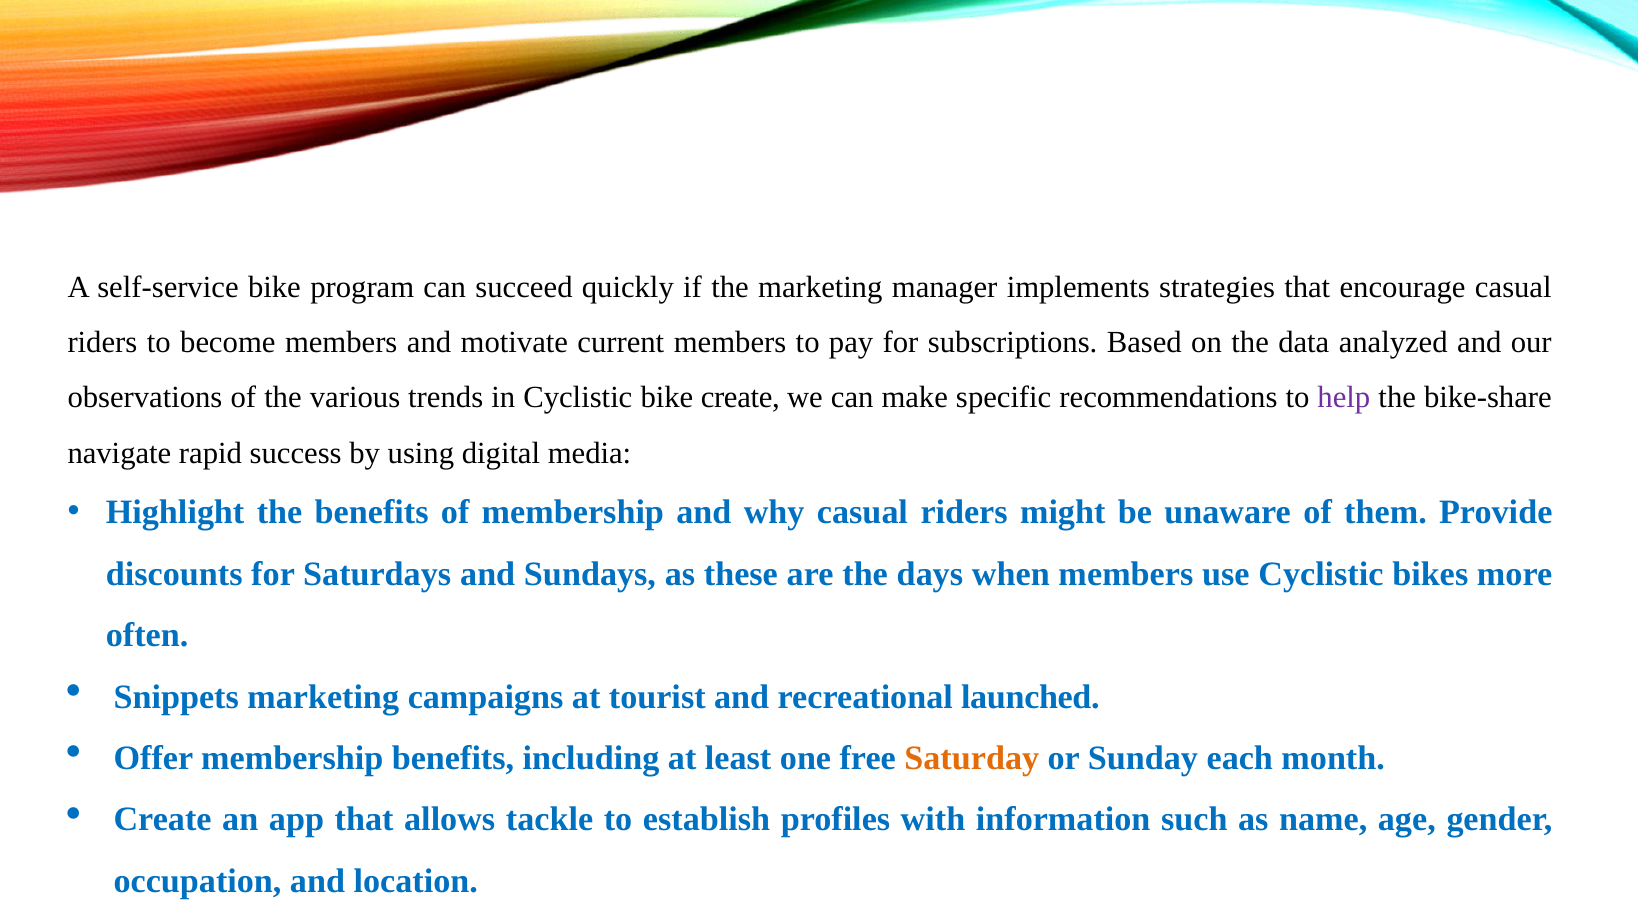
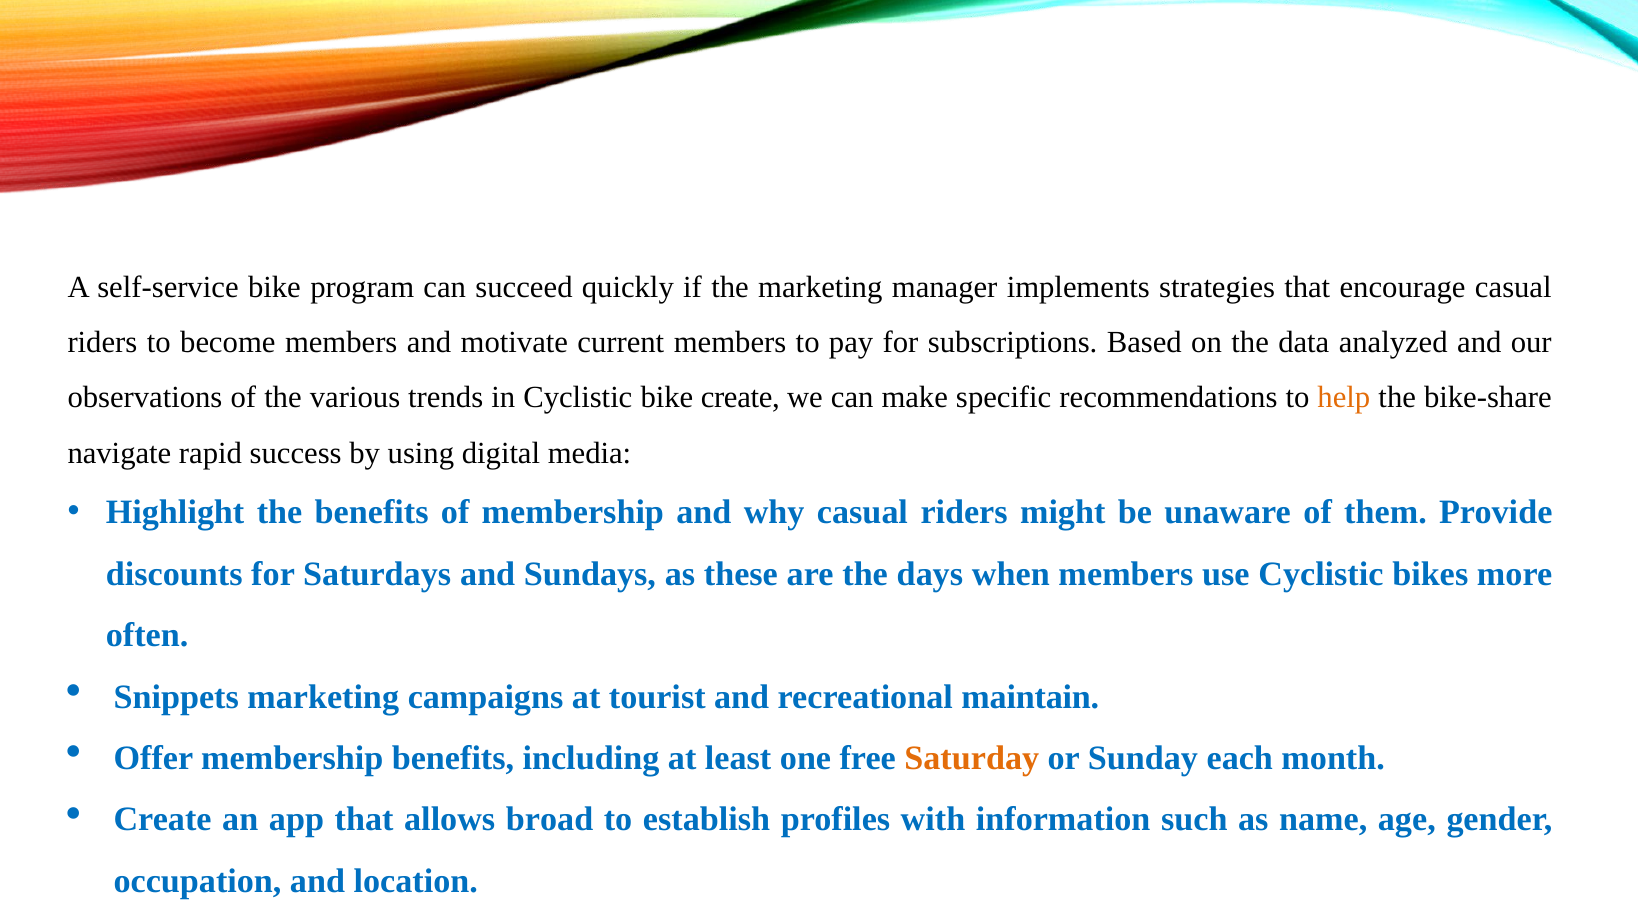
help colour: purple -> orange (1344, 398)
launched: launched -> maintain (1030, 697)
tackle: tackle -> broad (550, 820)
